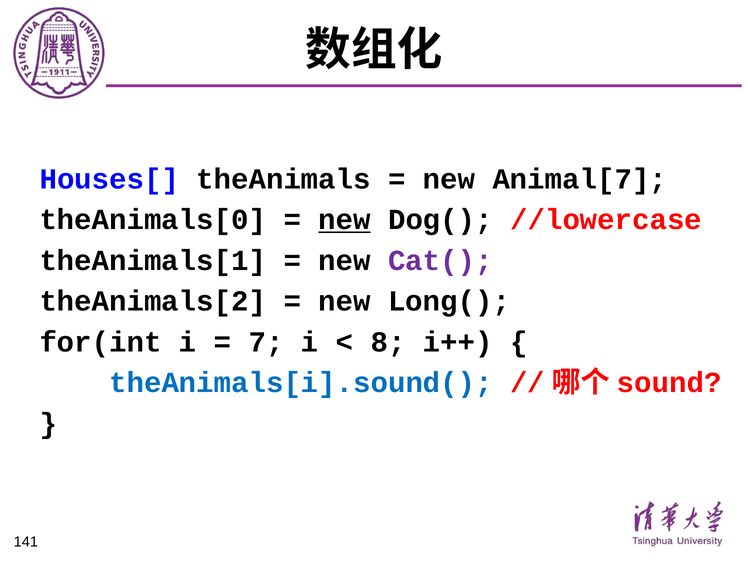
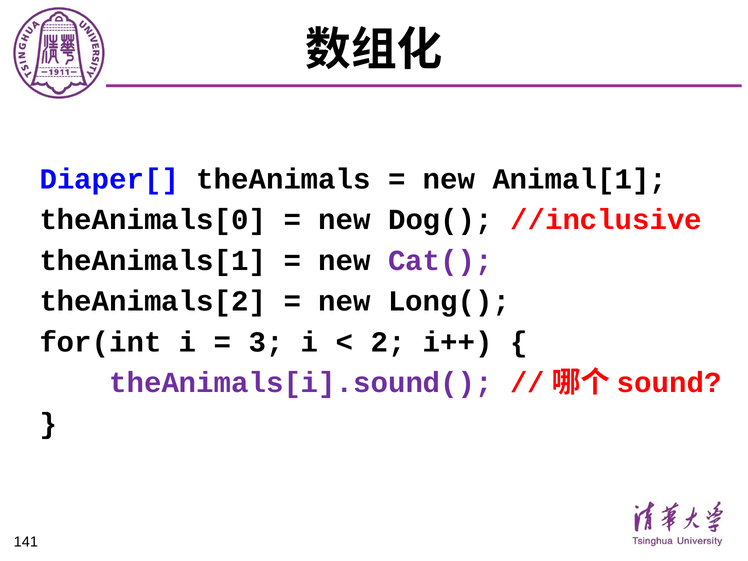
Houses[: Houses[ -> Diaper[ (109, 179)
Animal[7: Animal[7 -> Animal[1 (580, 179)
new underline: present -> none (345, 220)
//lowercase: //lowercase -> //inclusive (606, 220)
7: 7 -> 3 (266, 342)
8: 8 -> 2 (388, 342)
theAnimals[i].sound( colour: blue -> purple (301, 383)
